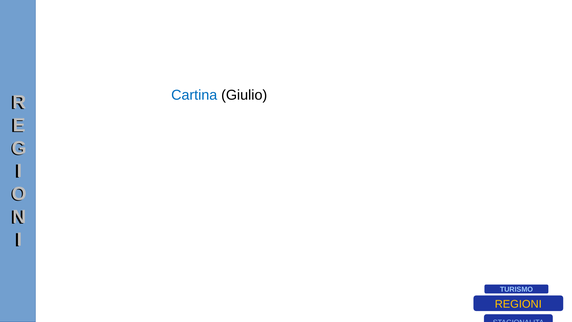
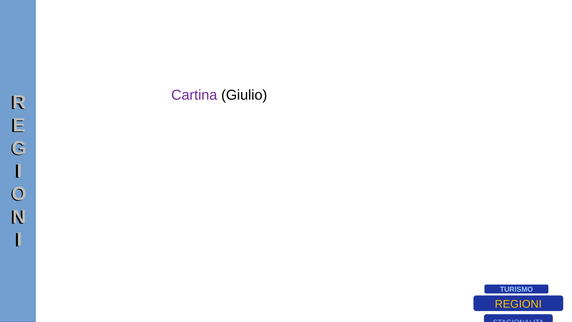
Cartina colour: blue -> purple (194, 95)
